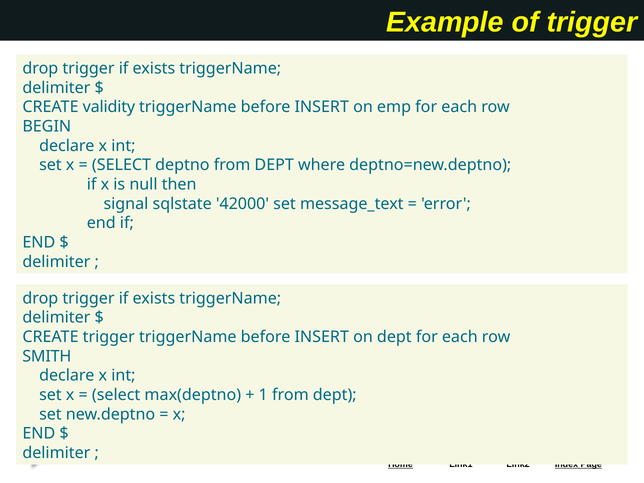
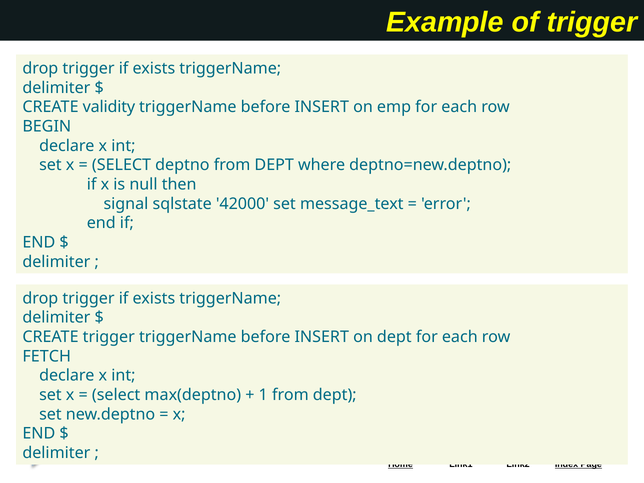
SMITH: SMITH -> FETCH (47, 356)
